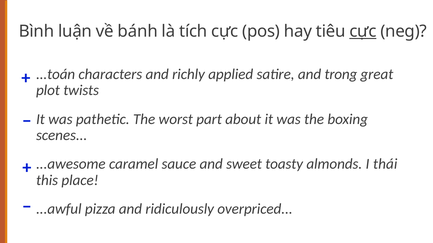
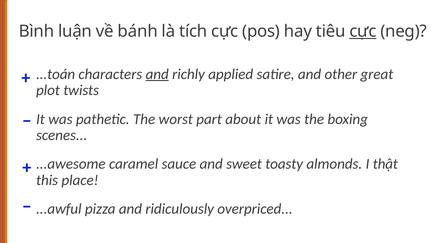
and underline: none -> present (157, 74)
trong: trong -> other (341, 74)
thái: thái -> thật (385, 164)
